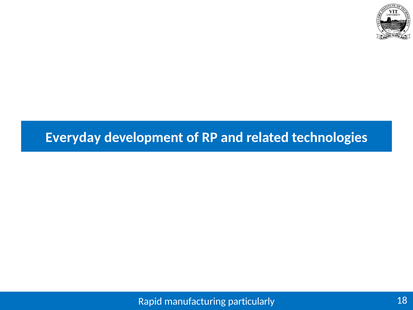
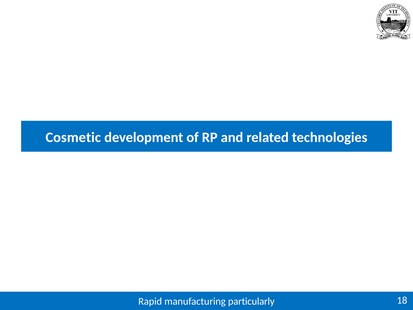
Everyday: Everyday -> Cosmetic (73, 137)
